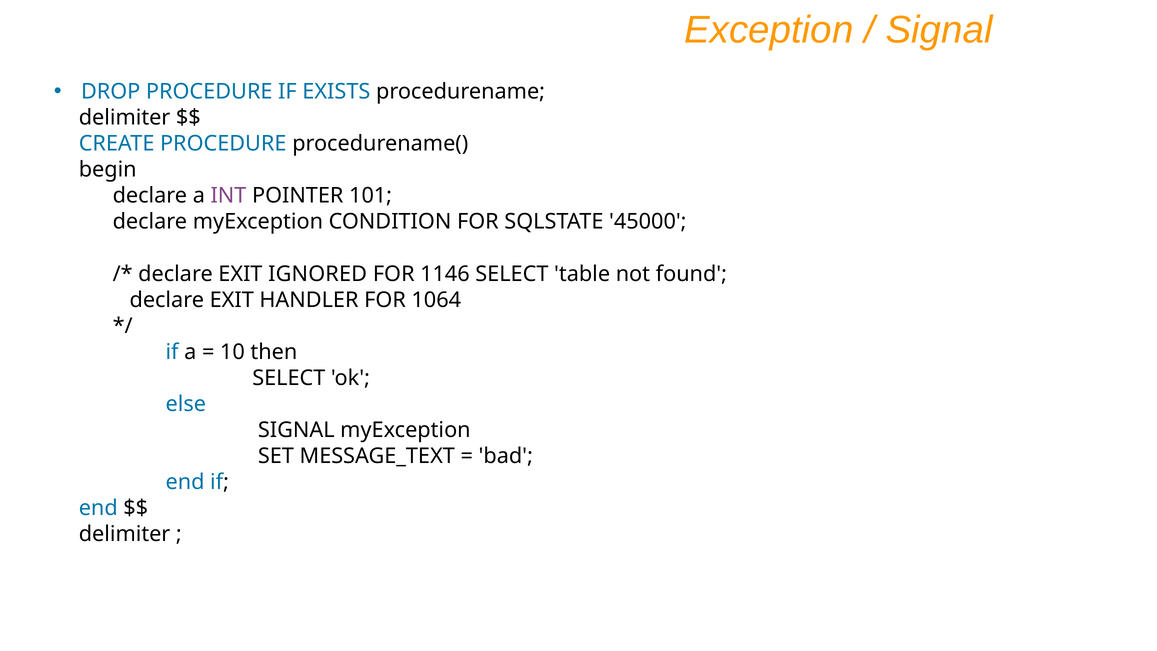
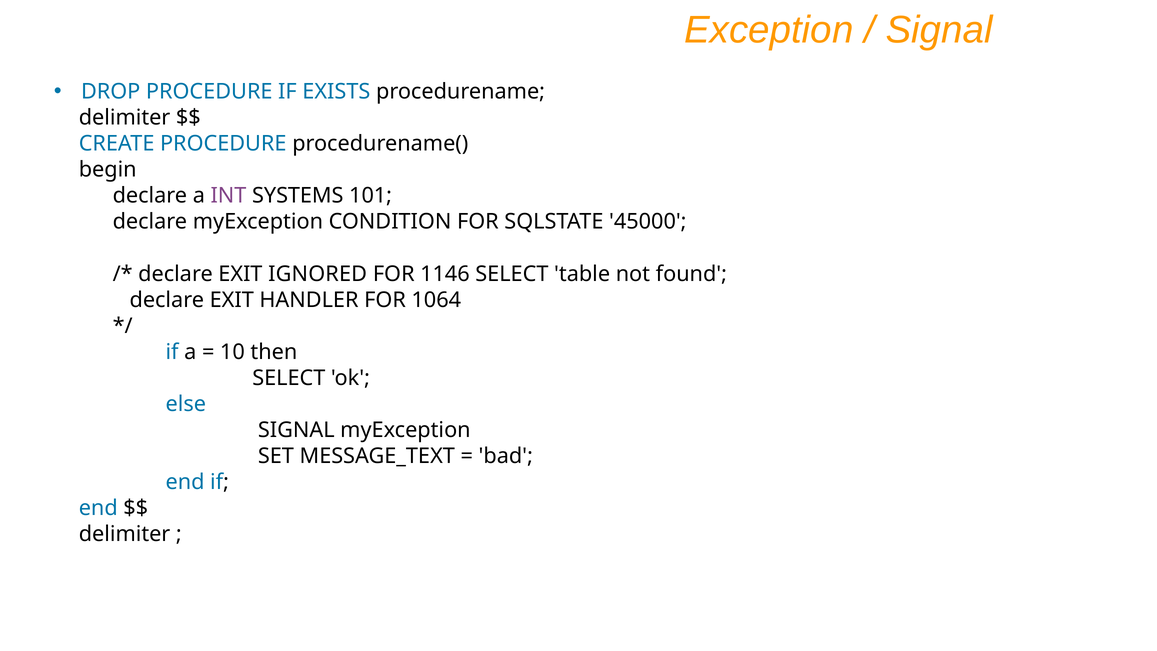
POINTER: POINTER -> SYSTEMS (298, 196)
